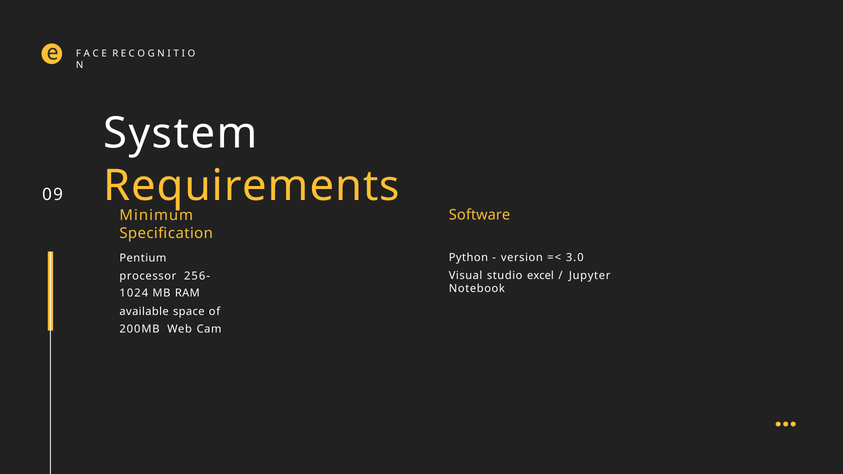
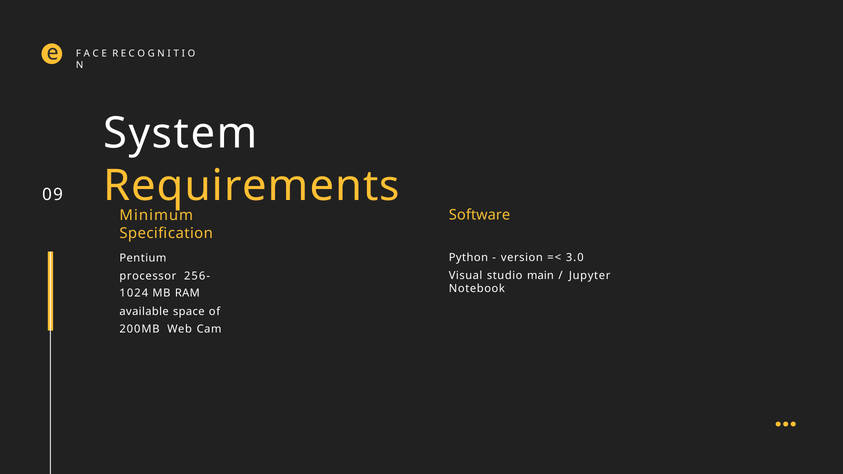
excel: excel -> main (540, 276)
